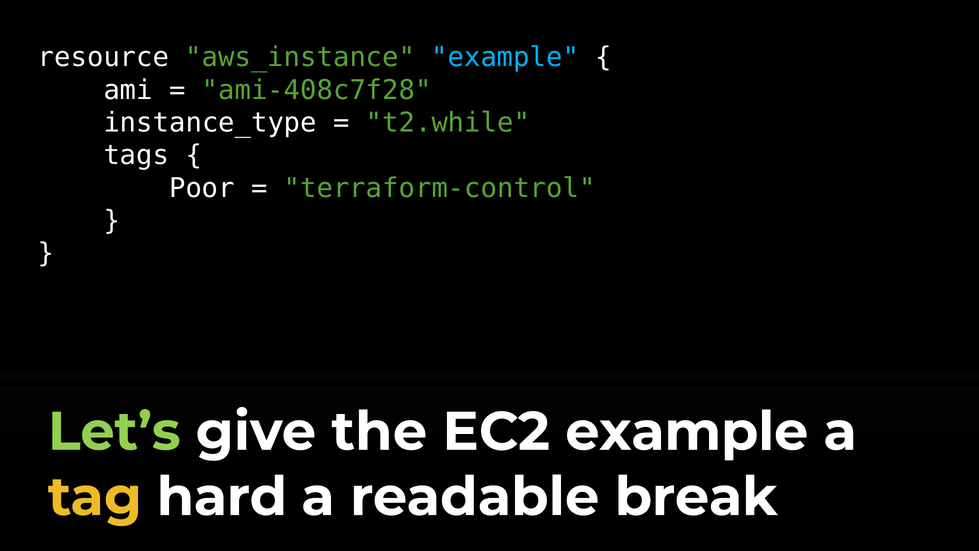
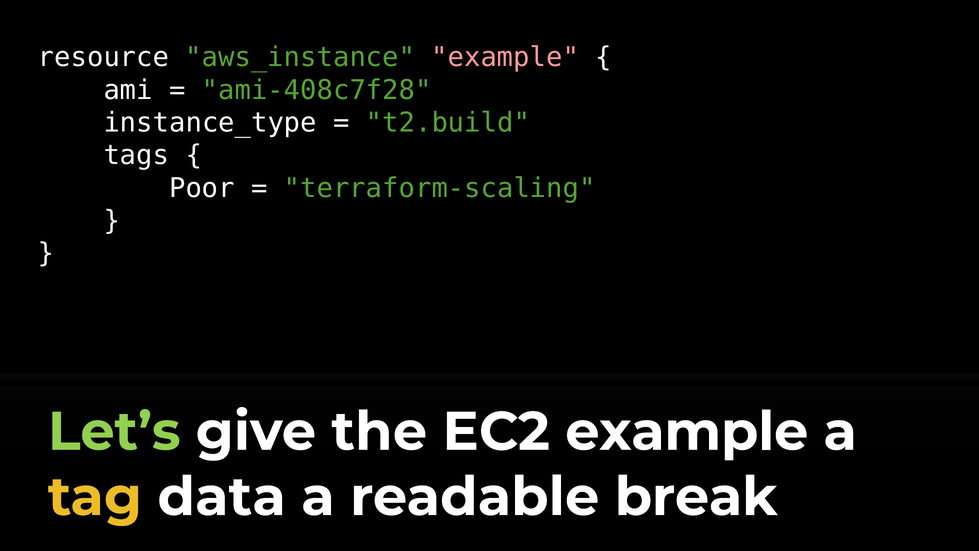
example colour: light blue -> pink (505, 57)
t2.while: t2.while -> t2.build (448, 123)
terraform-control: terraform-control -> terraform-scaling (440, 188)
hard: hard -> data (222, 497)
